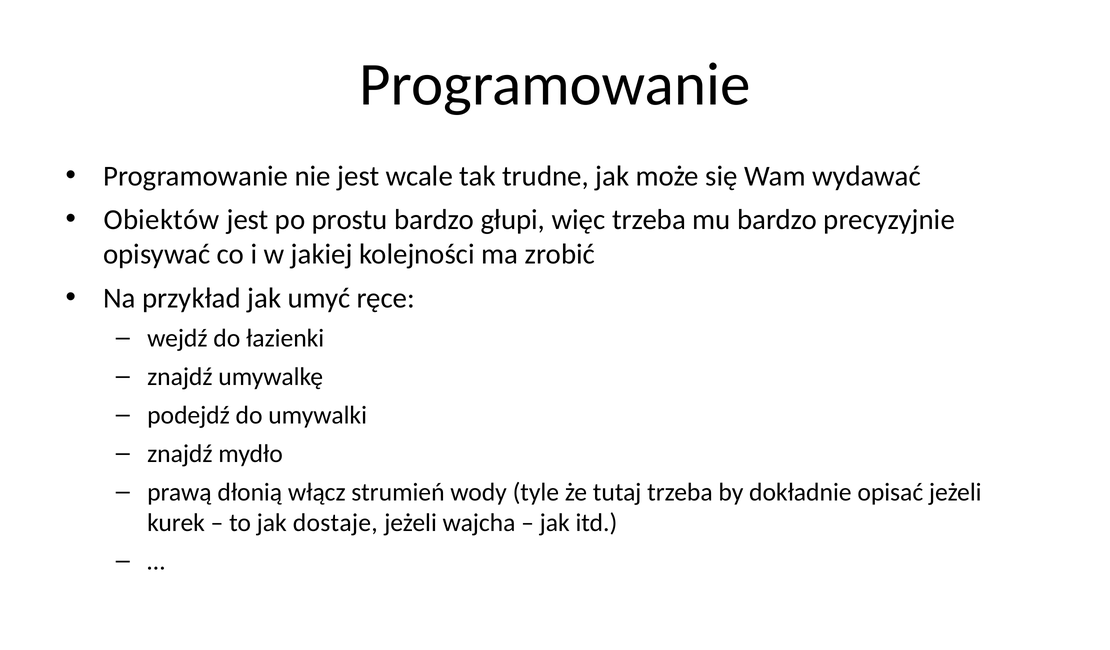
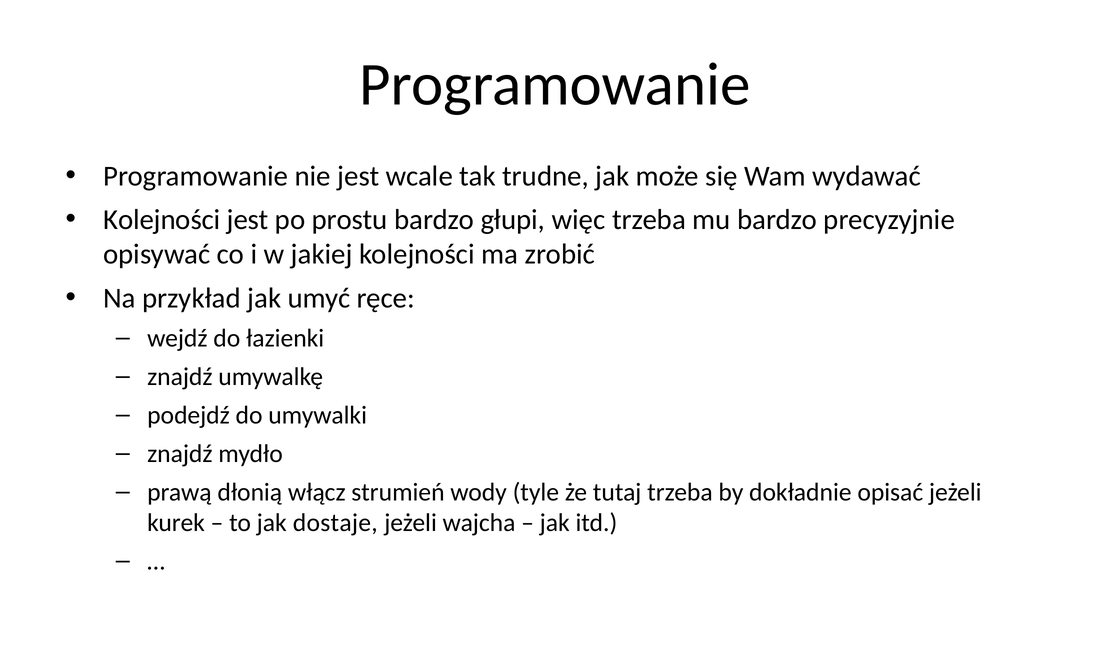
Obiektów: Obiektów -> Kolejności (162, 220)
